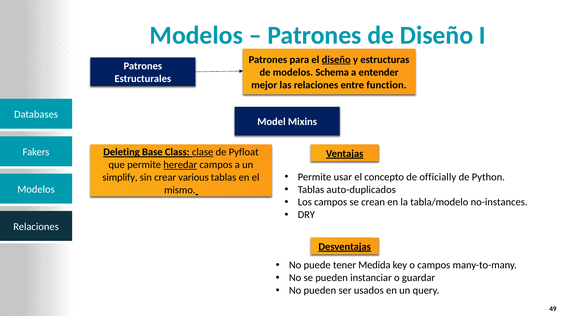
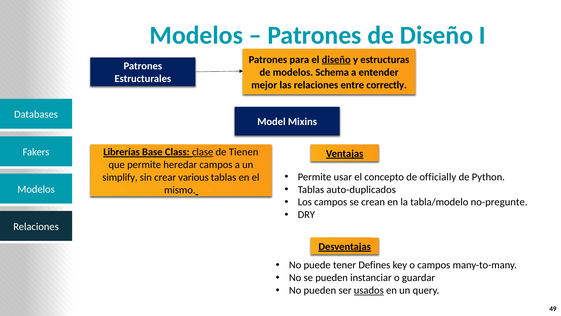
function: function -> correctly (387, 85)
Deleting: Deleting -> Librerías (122, 152)
Pyfloat: Pyfloat -> Tienen (244, 152)
heredar underline: present -> none (180, 165)
no-instances: no-instances -> no-pregunte (499, 202)
Medida: Medida -> Defines (374, 265)
usados underline: none -> present (369, 290)
